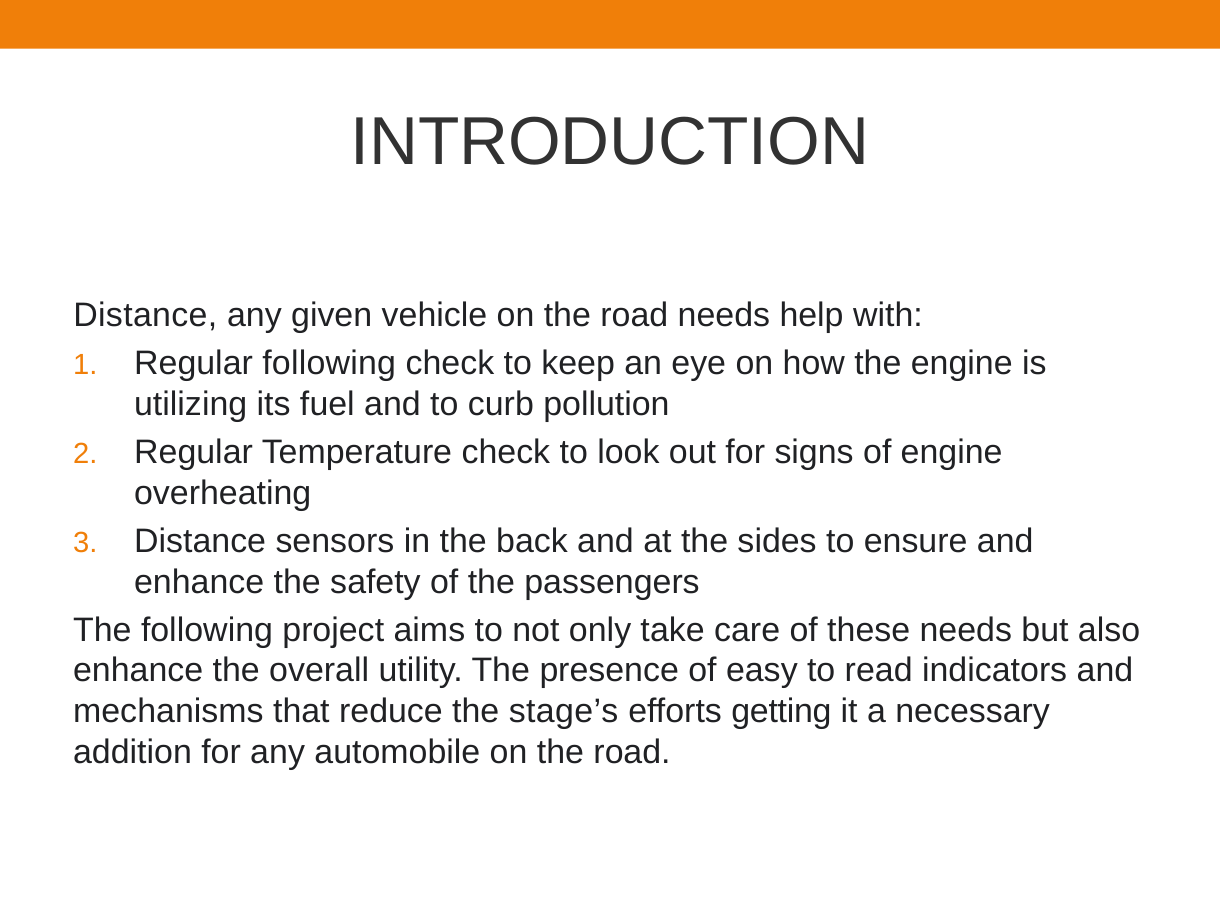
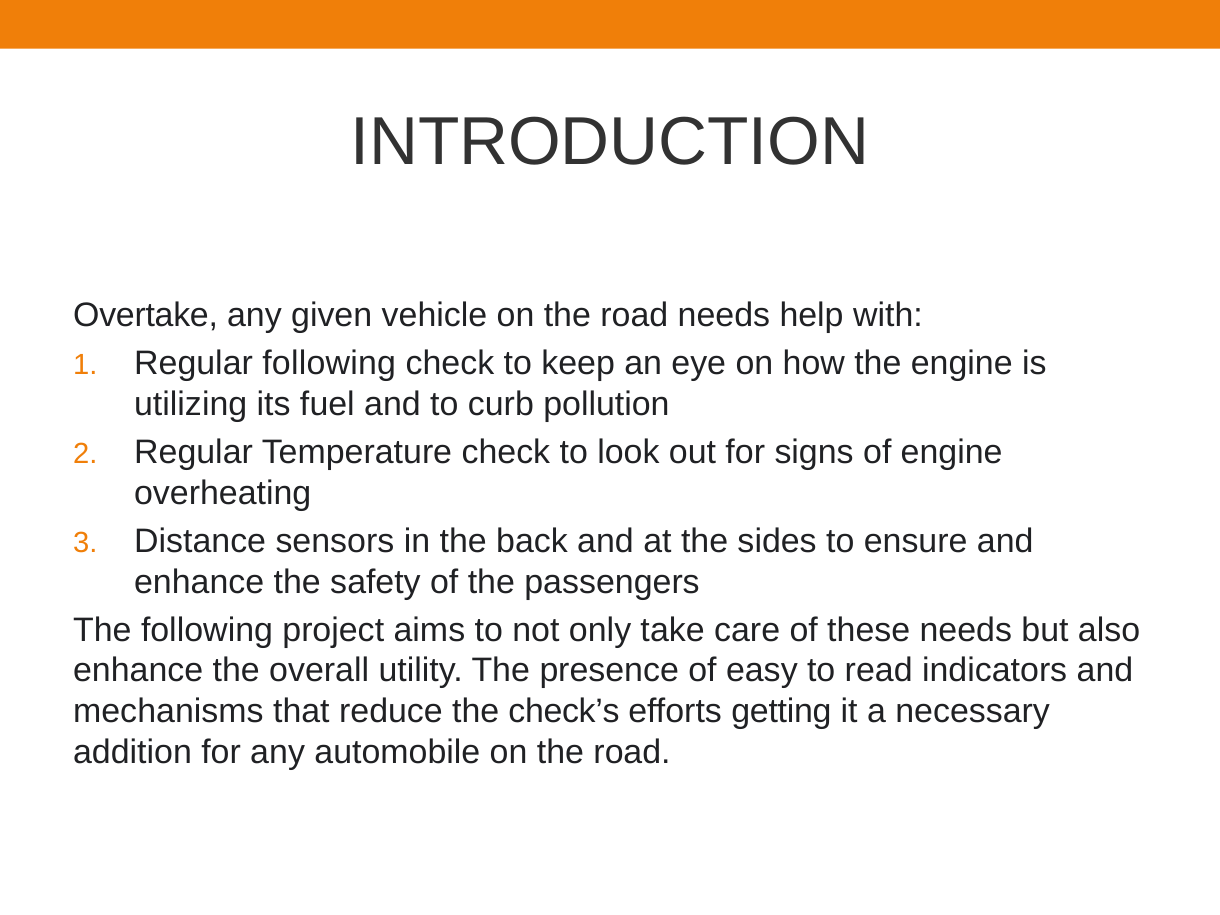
Distance: Distance -> Overtake (146, 315)
stage’s: stage’s -> check’s (564, 711)
